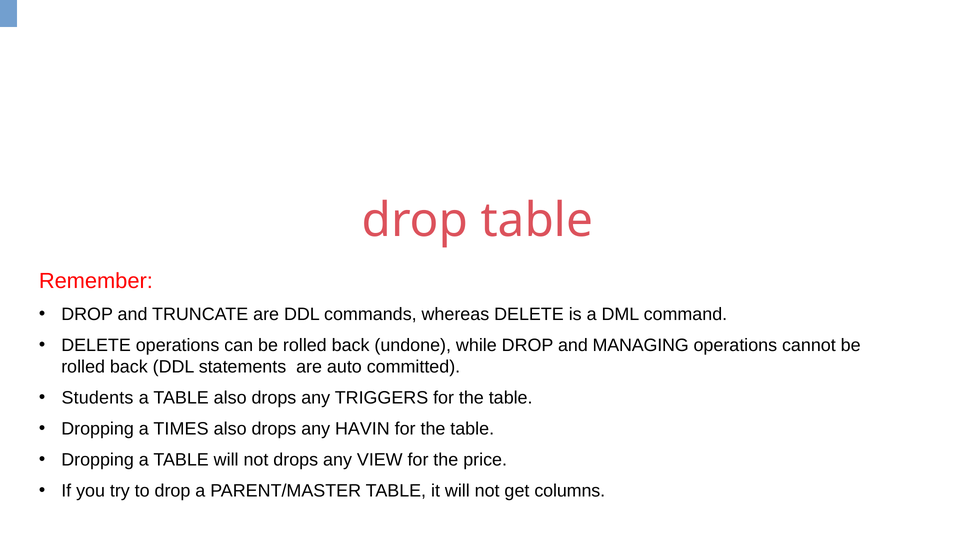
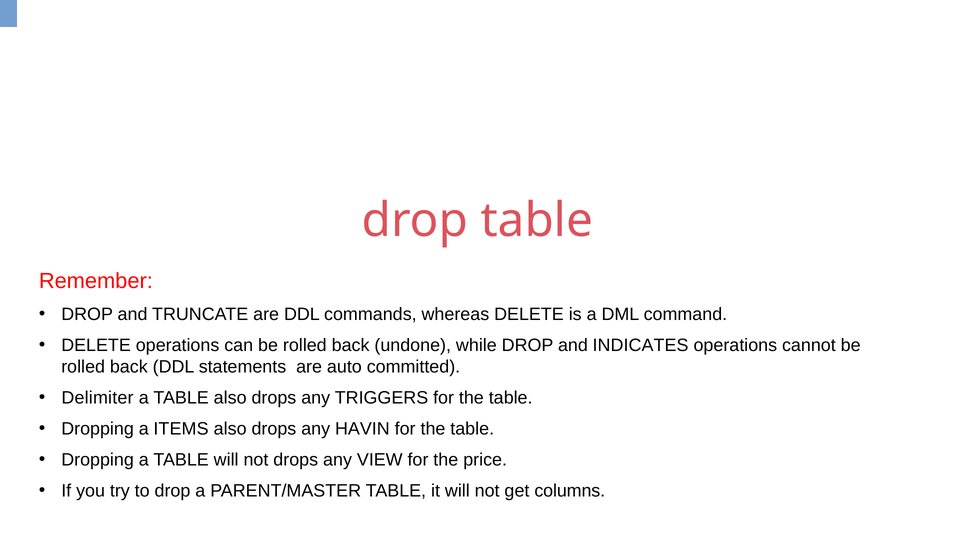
MANAGING: MANAGING -> INDICATES (641, 345)
Students: Students -> Delimiter (97, 398)
TIMES: TIMES -> ITEMS (181, 429)
